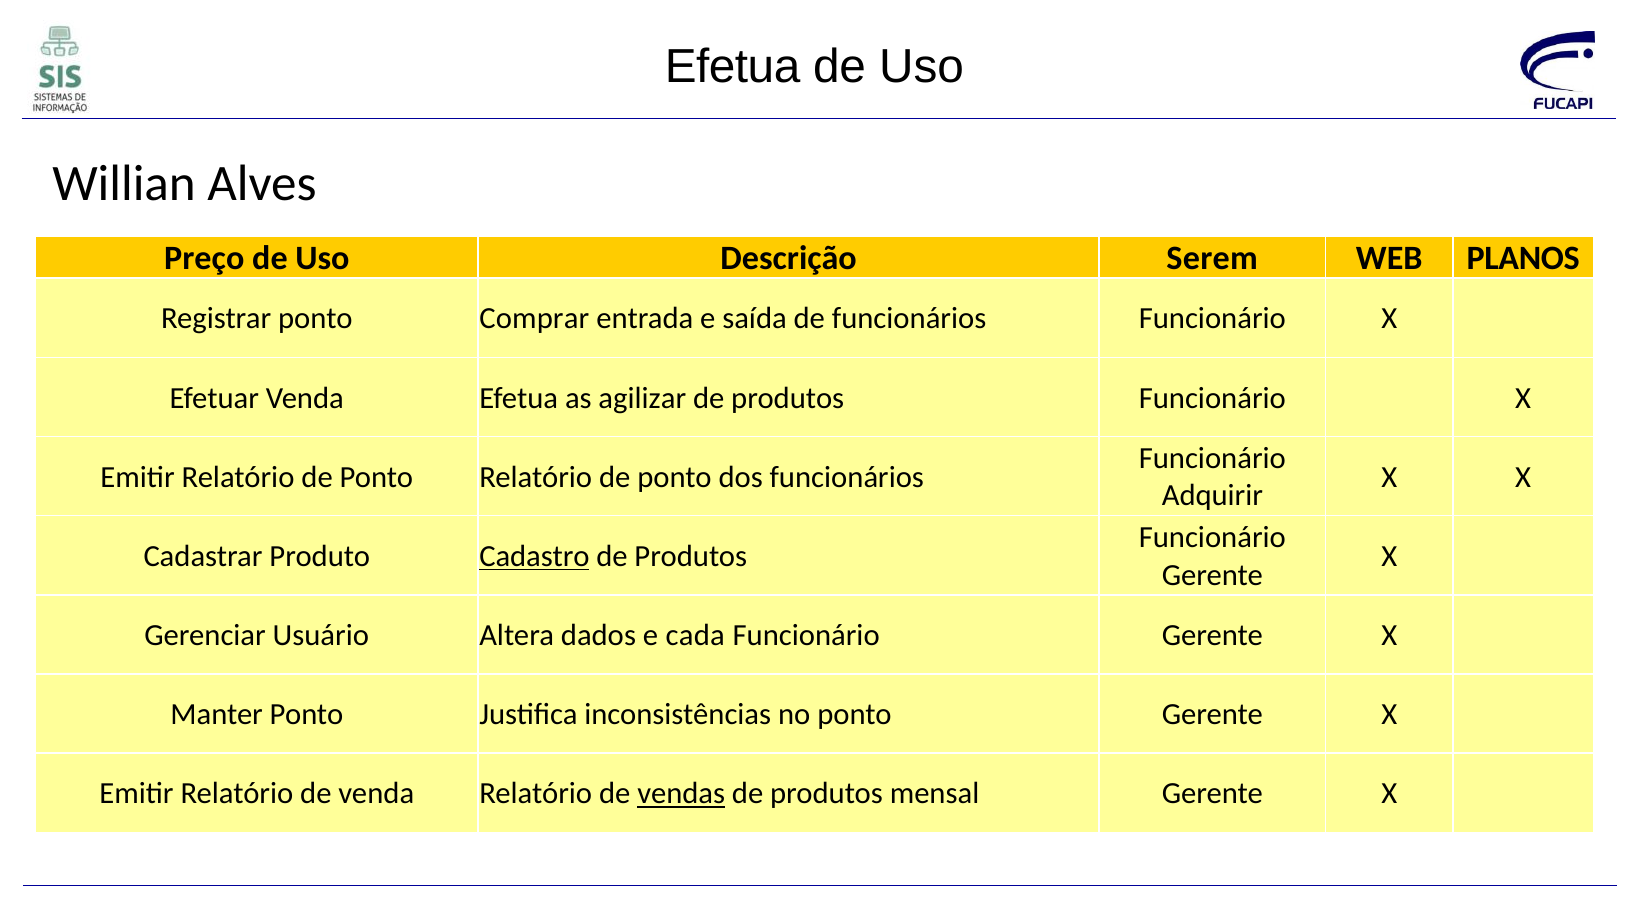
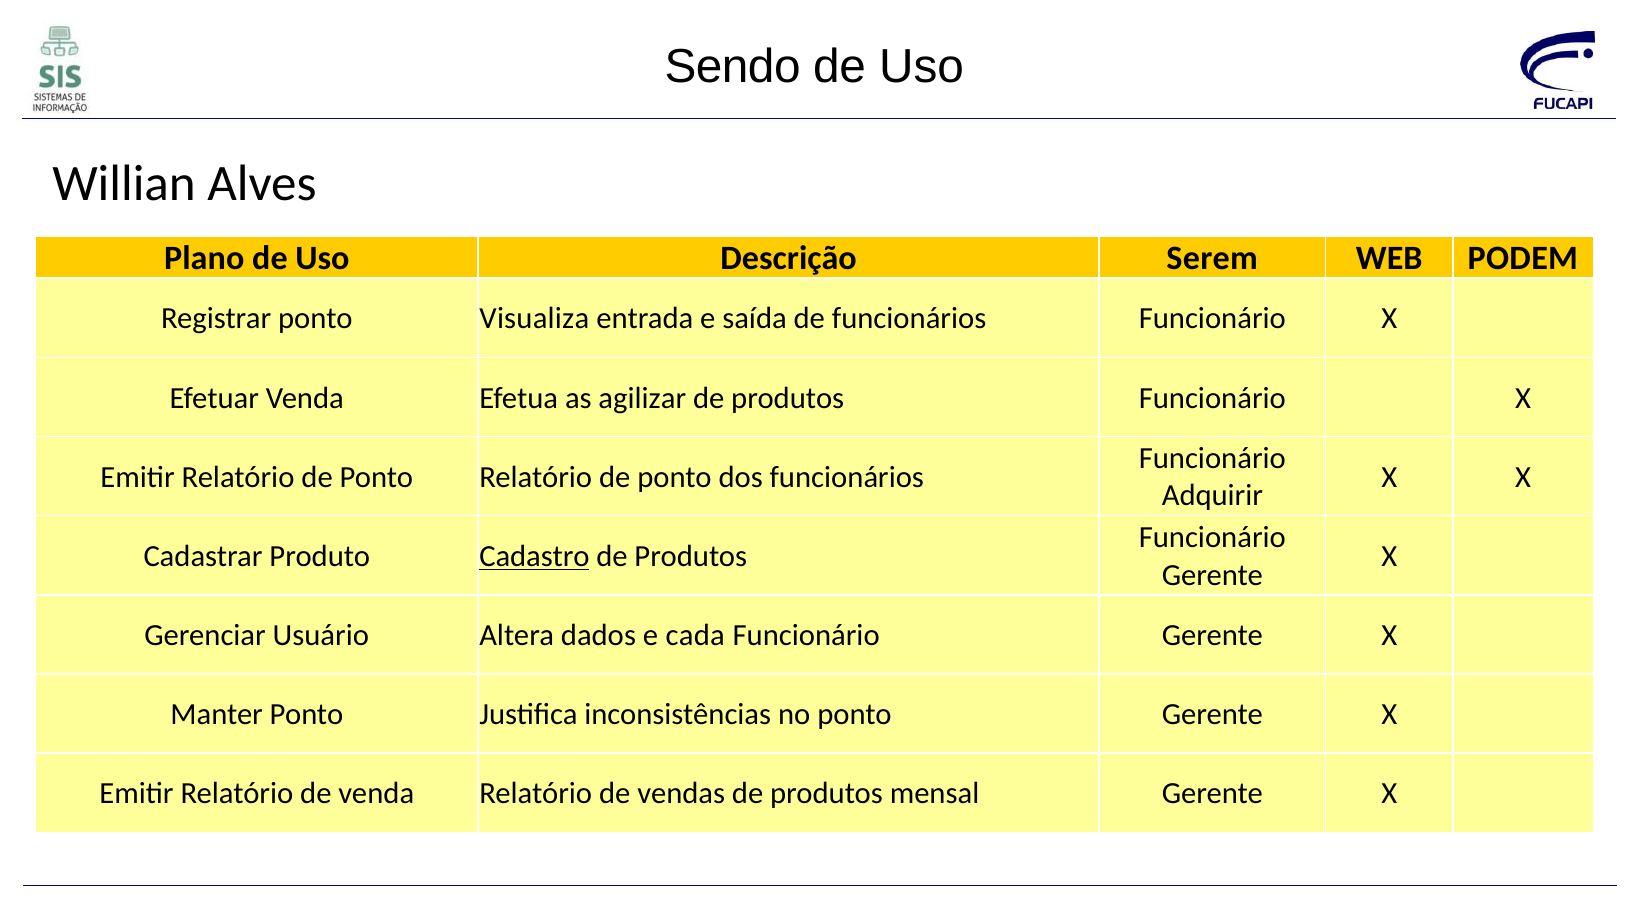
Efetua: Efetua -> Sendo (733, 67)
Preço: Preço -> Plano (204, 259)
PLANOS: PLANOS -> PODEM (1523, 259)
Comprar: Comprar -> Visualiza (534, 319)
vendas underline: present -> none (681, 794)
